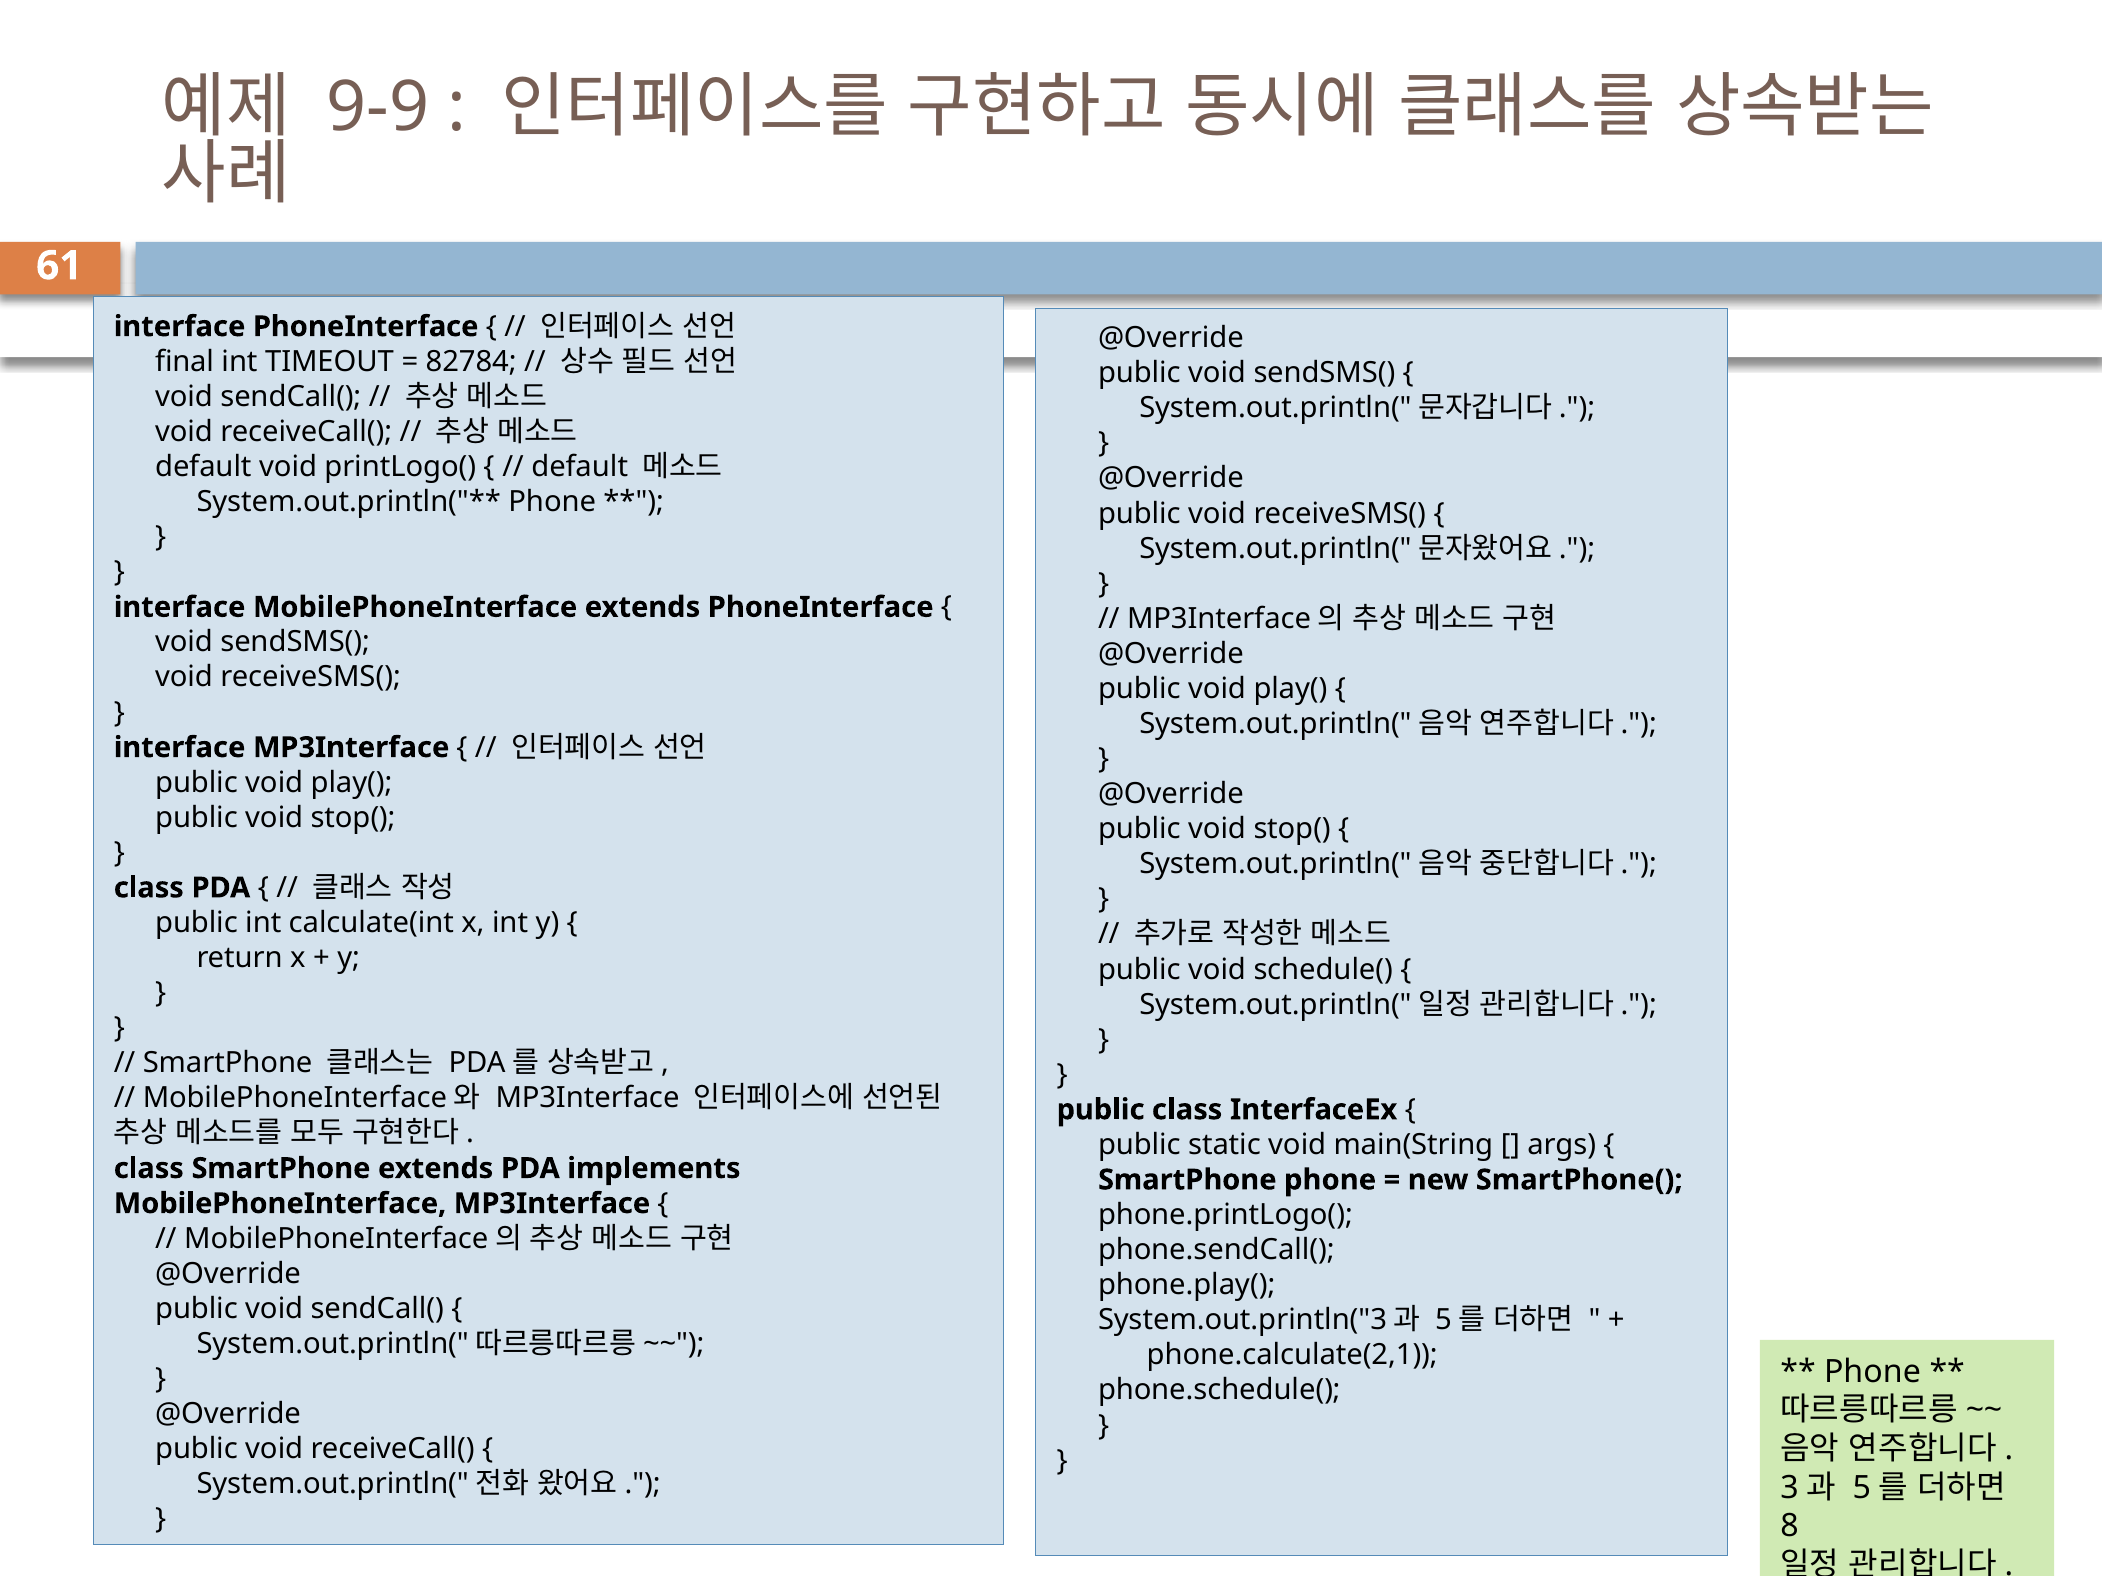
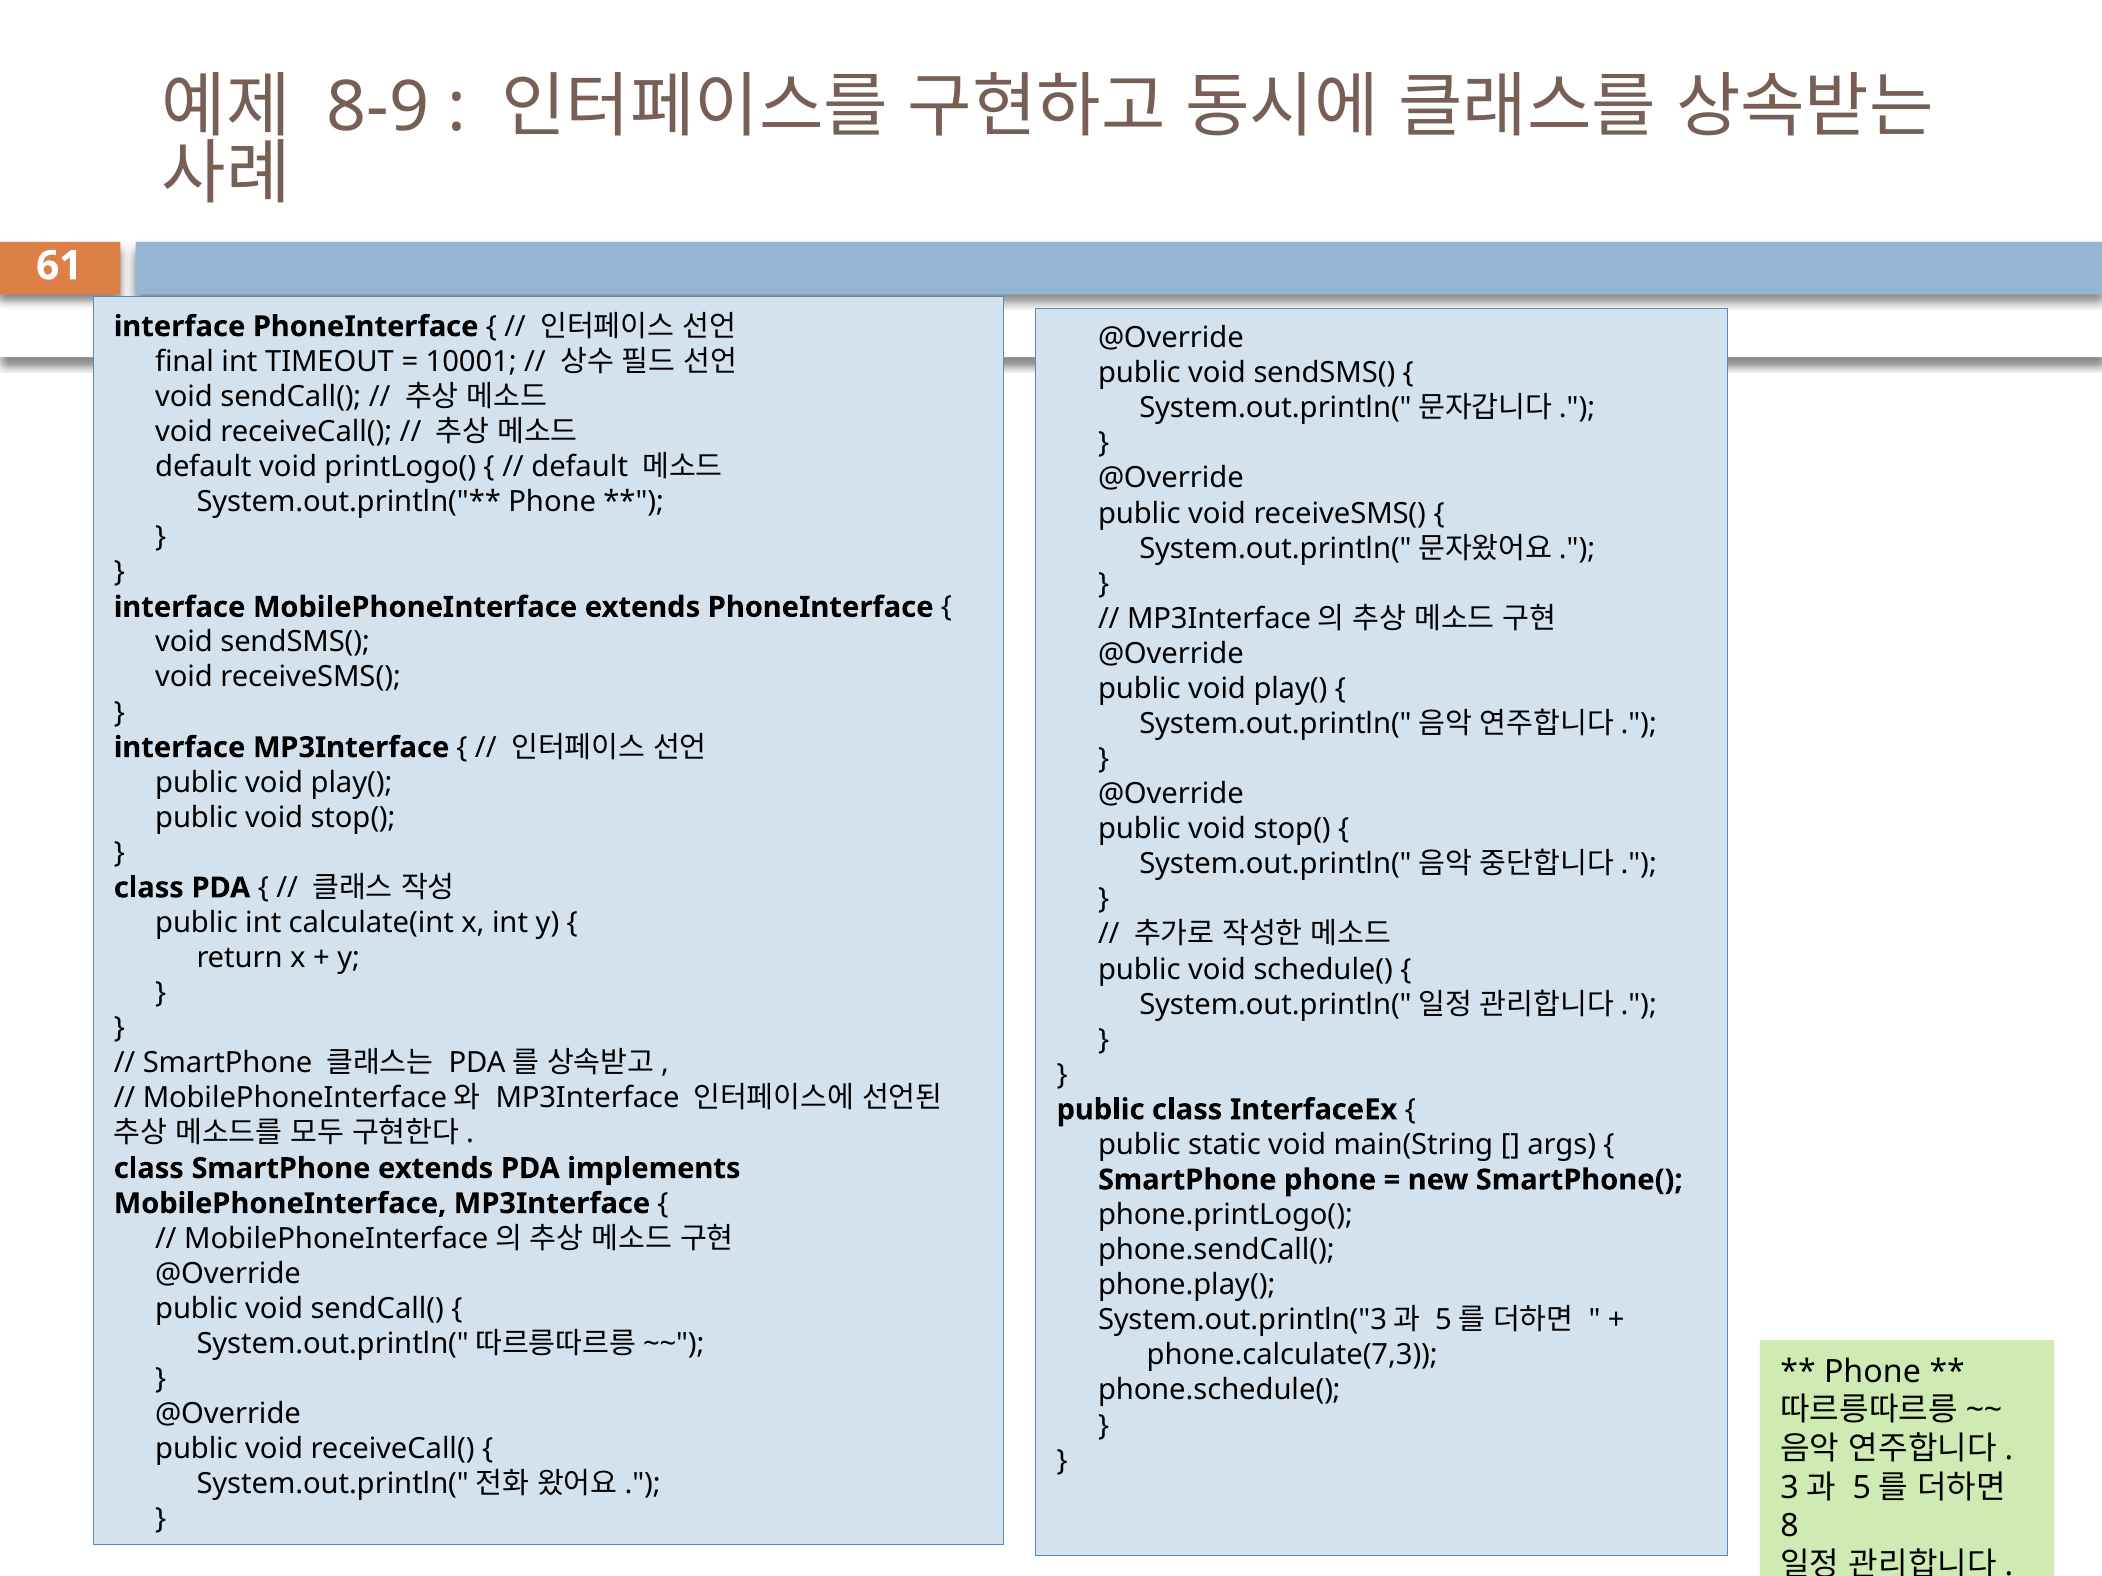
9-9: 9-9 -> 8-9 (378, 108)
82784: 82784 -> 10001 (471, 362)
phone.calculate(2,1: phone.calculate(2,1 -> phone.calculate(7,3 (1292, 1356)
